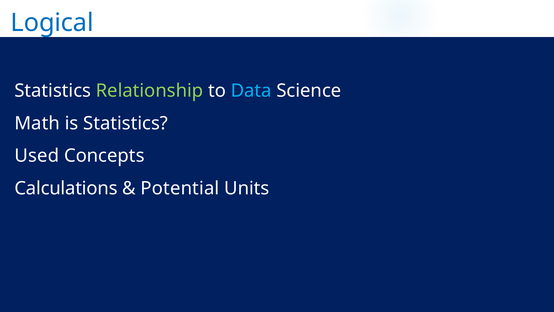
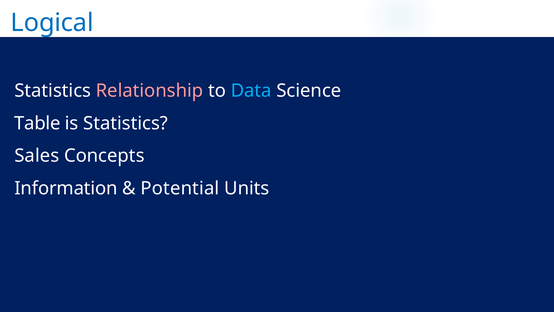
Relationship colour: light green -> pink (150, 91)
Math: Math -> Table (37, 123)
Used: Used -> Sales (37, 156)
Calculations: Calculations -> Information (66, 188)
